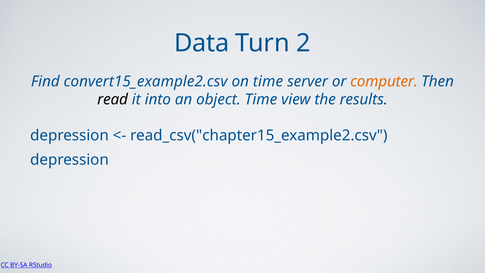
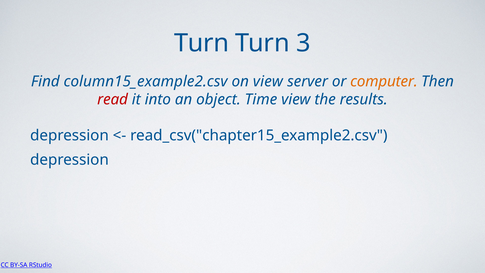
Data: Data -> Turn (202, 43)
2: 2 -> 3 (303, 43)
convert15_example2.csv: convert15_example2.csv -> column15_example2.csv (146, 81)
on time: time -> view (268, 81)
read colour: black -> red (113, 99)
